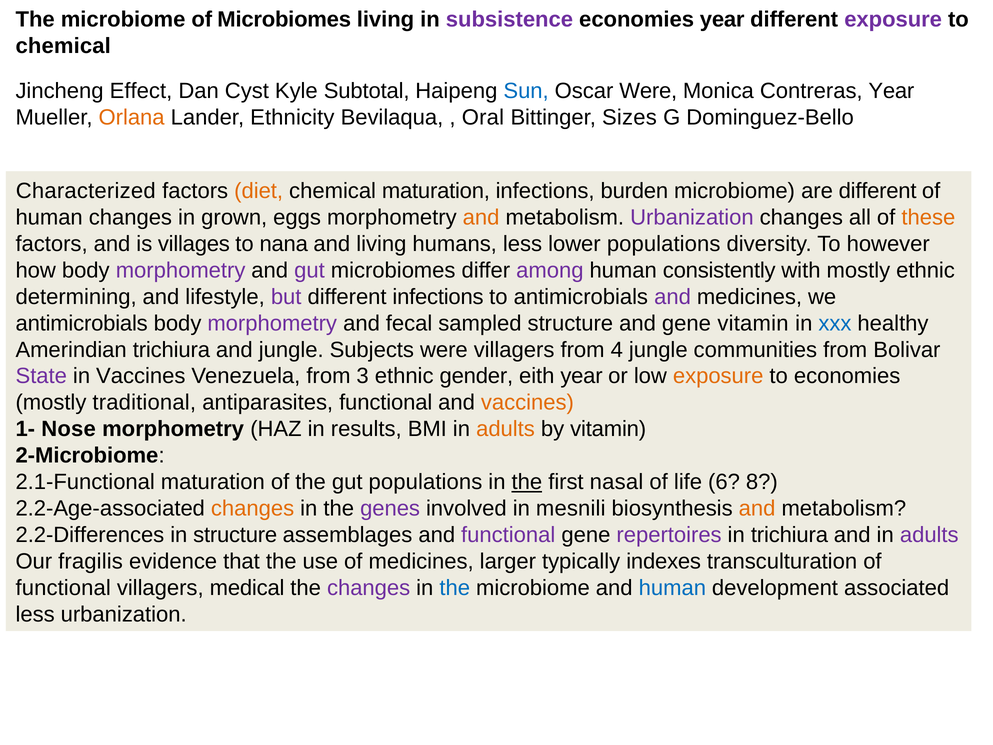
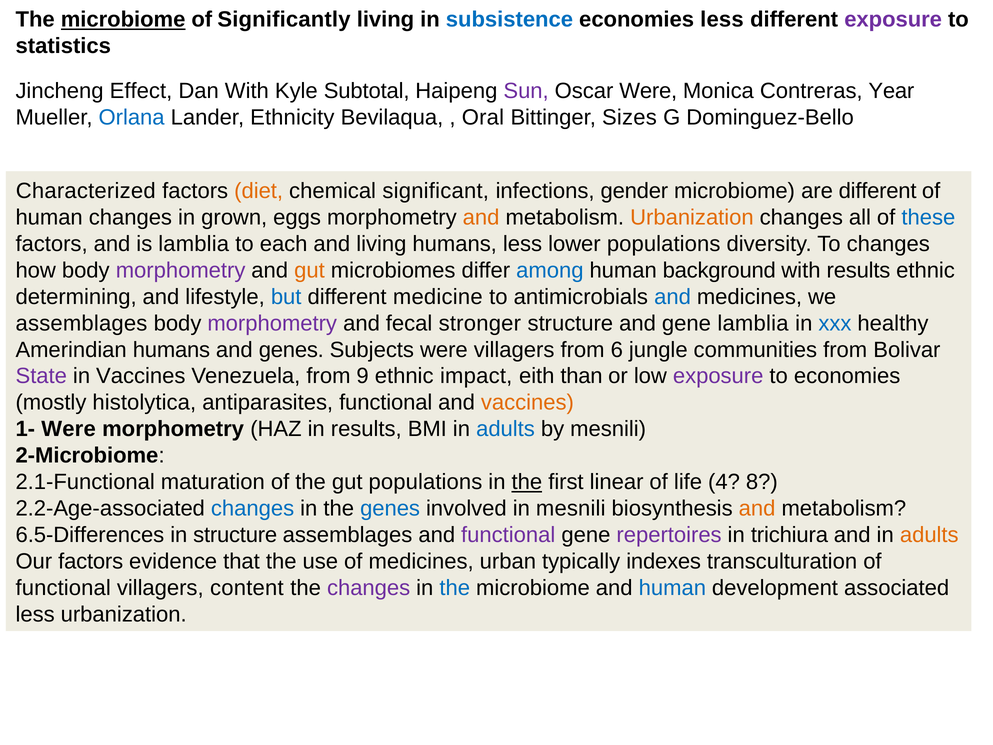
microbiome underline: none -> present (123, 20)
of Microbiomes: Microbiomes -> Significantly (284, 20)
subsistence colour: purple -> blue (509, 20)
economies year: year -> less (722, 20)
chemical: chemical -> statistics (63, 46)
Dan Cyst: Cyst -> With (247, 91)
Sun colour: blue -> purple (526, 91)
Orlana colour: orange -> blue (132, 117)
chemical maturation: maturation -> significant (436, 191)
burden: burden -> gender (634, 191)
Urbanization colour: purple -> orange (692, 217)
these colour: orange -> blue (928, 217)
is villages: villages -> lamblia (194, 244)
nana: nana -> each (284, 244)
To however: however -> changes (888, 244)
gut colour: purple -> orange (309, 270)
among colour: purple -> blue (550, 270)
consistently: consistently -> background (719, 270)
with mostly: mostly -> results (858, 270)
but colour: purple -> blue (286, 297)
different infections: infections -> medicine (438, 297)
and colour: purple -> blue (673, 297)
antimicrobials: antimicrobials -> assemblages (81, 323)
sampled: sampled -> stronger (480, 323)
gene vitamin: vitamin -> lamblia (753, 323)
Amerindian trichiura: trichiura -> humans (171, 350)
and jungle: jungle -> genes (291, 350)
4: 4 -> 6 (617, 350)
3: 3 -> 9 (363, 376)
gender: gender -> impact (476, 376)
eith year: year -> than (582, 376)
exposure colour: orange -> purple (718, 376)
traditional: traditional -> histolytica (144, 403)
1- Nose: Nose -> Were (69, 429)
adults colour: orange -> blue (505, 429)
by vitamin: vitamin -> mesnili (608, 429)
nasal: nasal -> linear (617, 482)
6: 6 -> 4 (724, 482)
changes colour: orange -> blue (253, 508)
genes colour: purple -> blue (390, 508)
2.2-Differences: 2.2-Differences -> 6.5-Differences (90, 535)
adults colour: purple -> orange (929, 535)
Our fragilis: fragilis -> factors (91, 561)
larger: larger -> urban (508, 561)
medical: medical -> content (247, 588)
